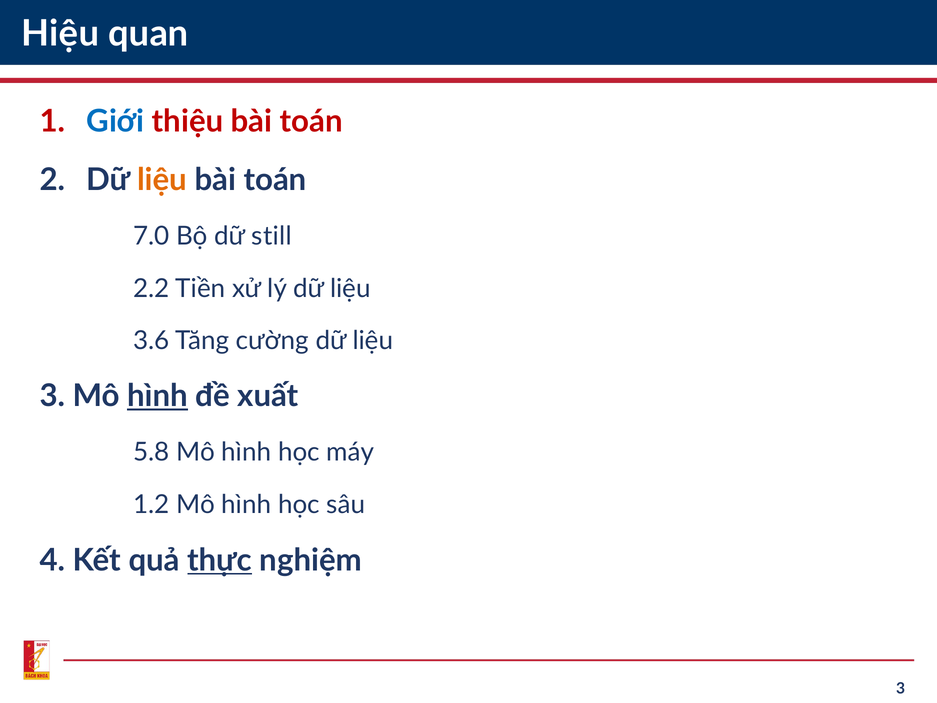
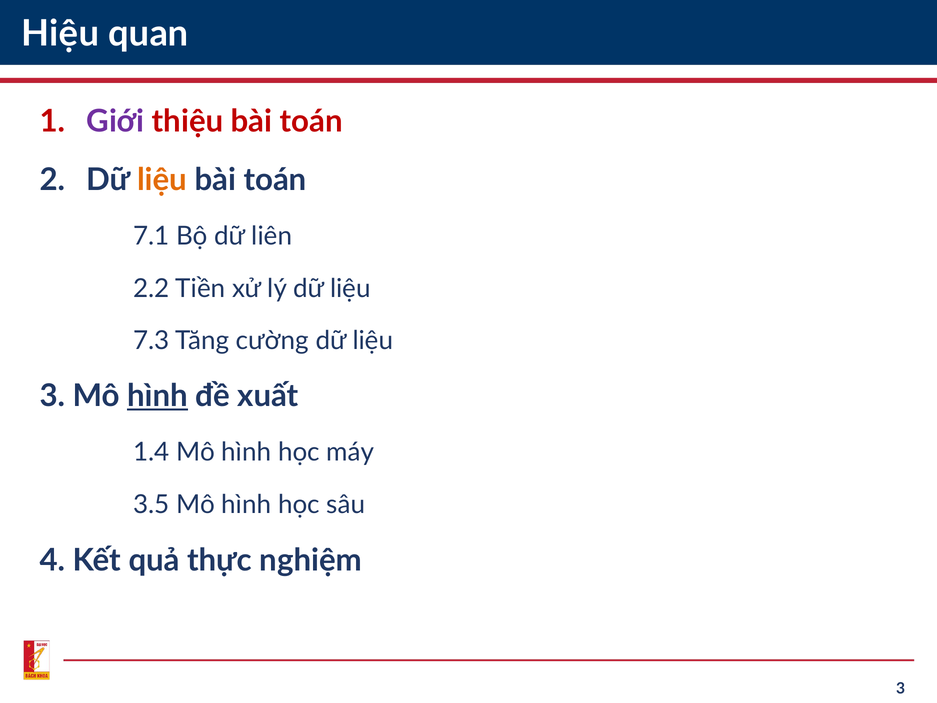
Giới colour: blue -> purple (115, 122)
7.0: 7.0 -> 7.1 (151, 236)
still: still -> liên (272, 236)
3.6: 3.6 -> 7.3 (151, 340)
5.8: 5.8 -> 1.4 (151, 452)
1.2: 1.2 -> 3.5 (151, 505)
thực underline: present -> none (220, 560)
